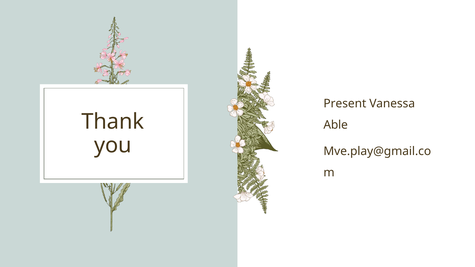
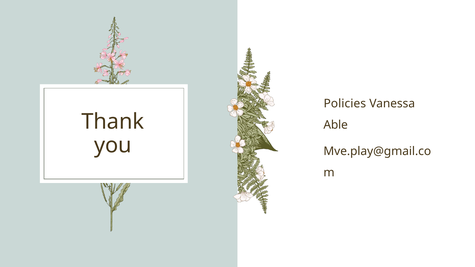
Present: Present -> Policies (345, 104)
